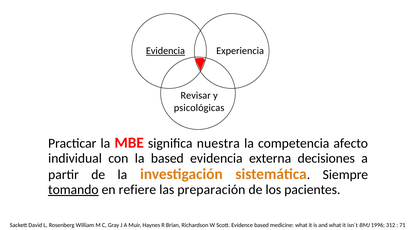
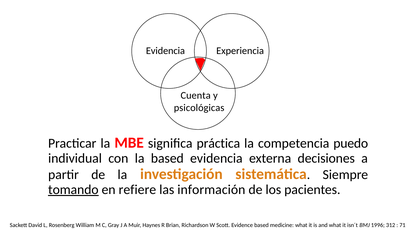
Evidencia underline: present -> none (165, 51)
Revisar: Revisar -> Cuenta (196, 95)
nuestra: nuestra -> práctica (218, 143)
afecto: afecto -> puedo (351, 143)
preparación: preparación -> información (211, 189)
